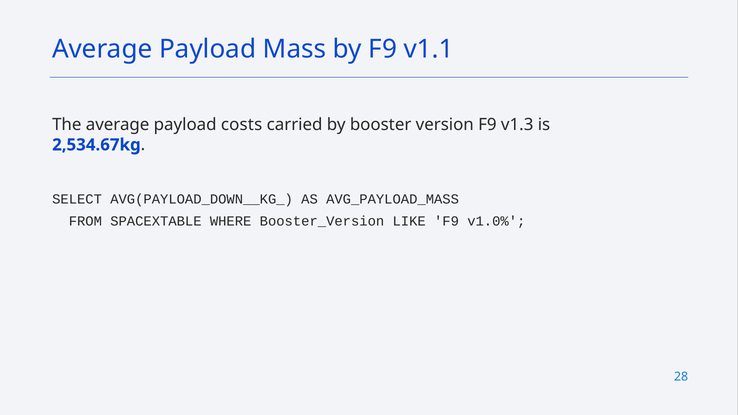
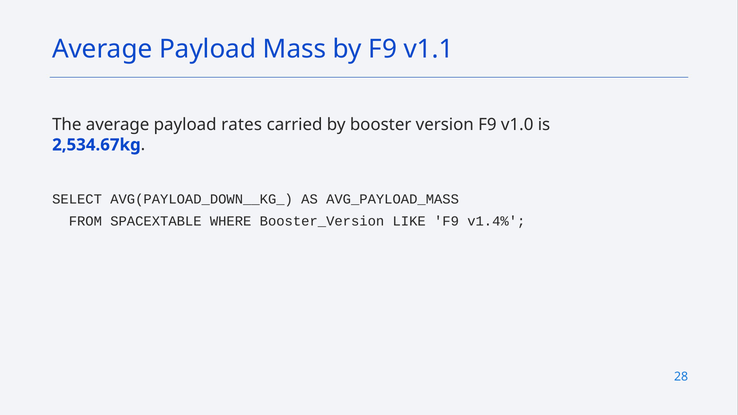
costs: costs -> rates (242, 125)
v1.3: v1.3 -> v1.0 (517, 125)
v1.0%: v1.0% -> v1.4% (496, 221)
